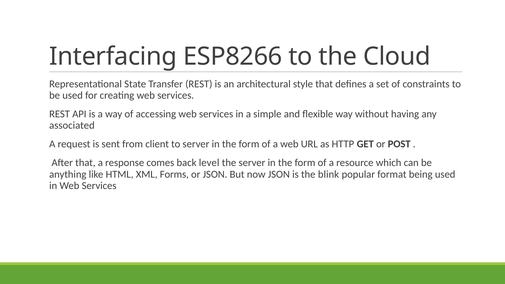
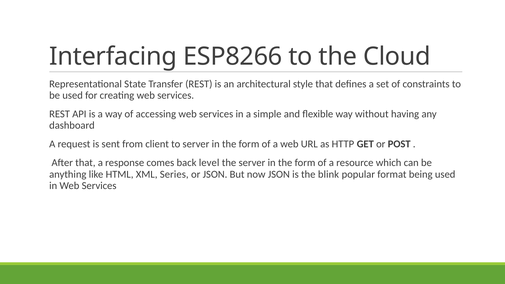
associated: associated -> dashboard (72, 125)
Forms: Forms -> Series (174, 174)
